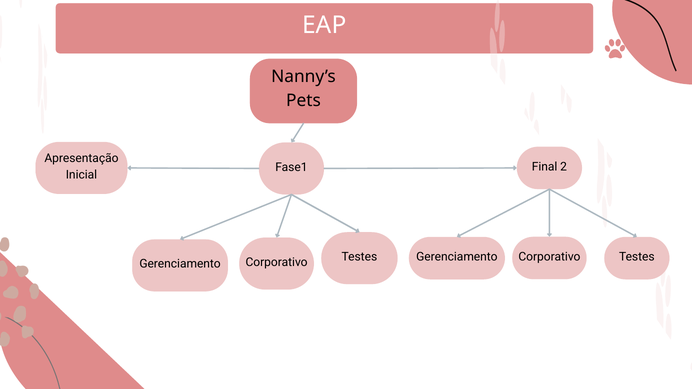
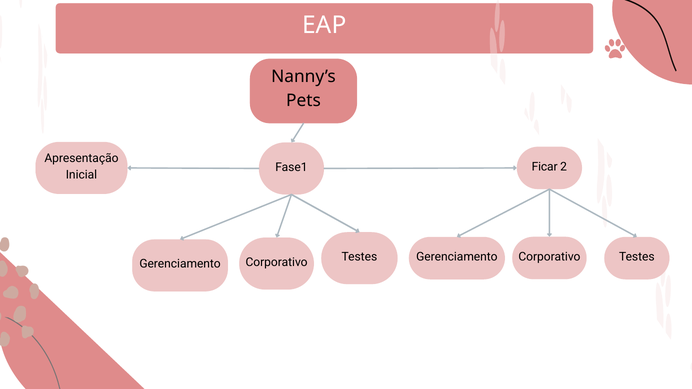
Final: Final -> Ficar (545, 167)
